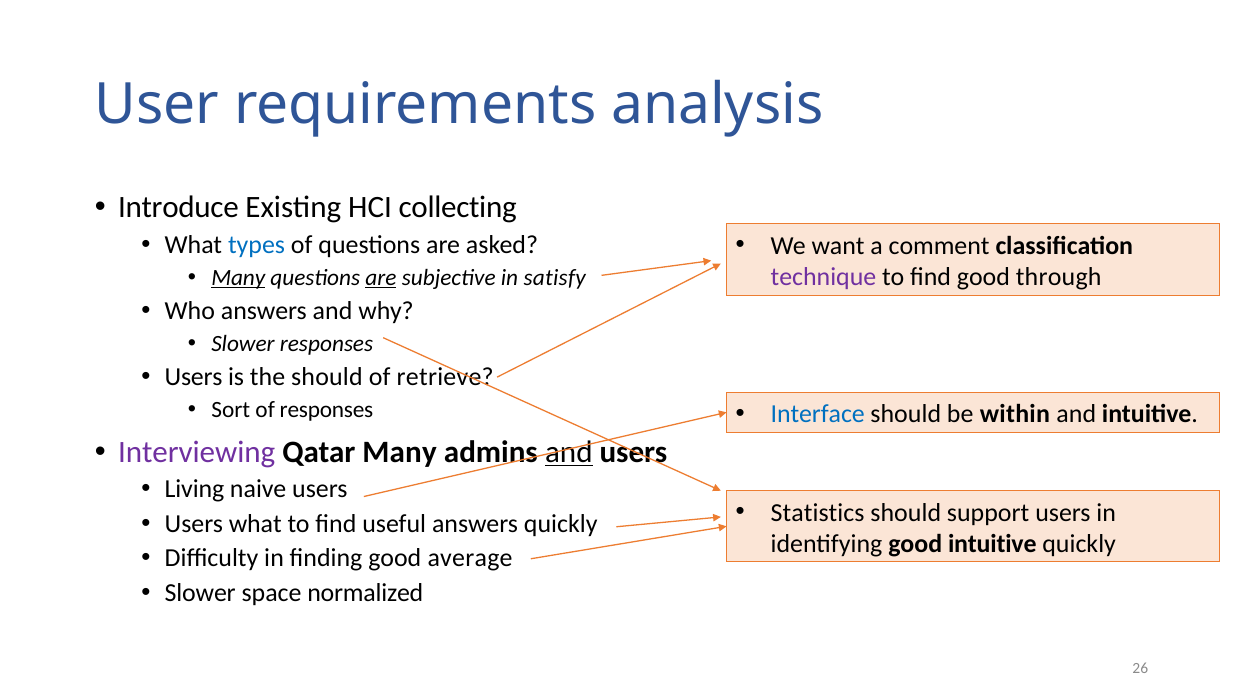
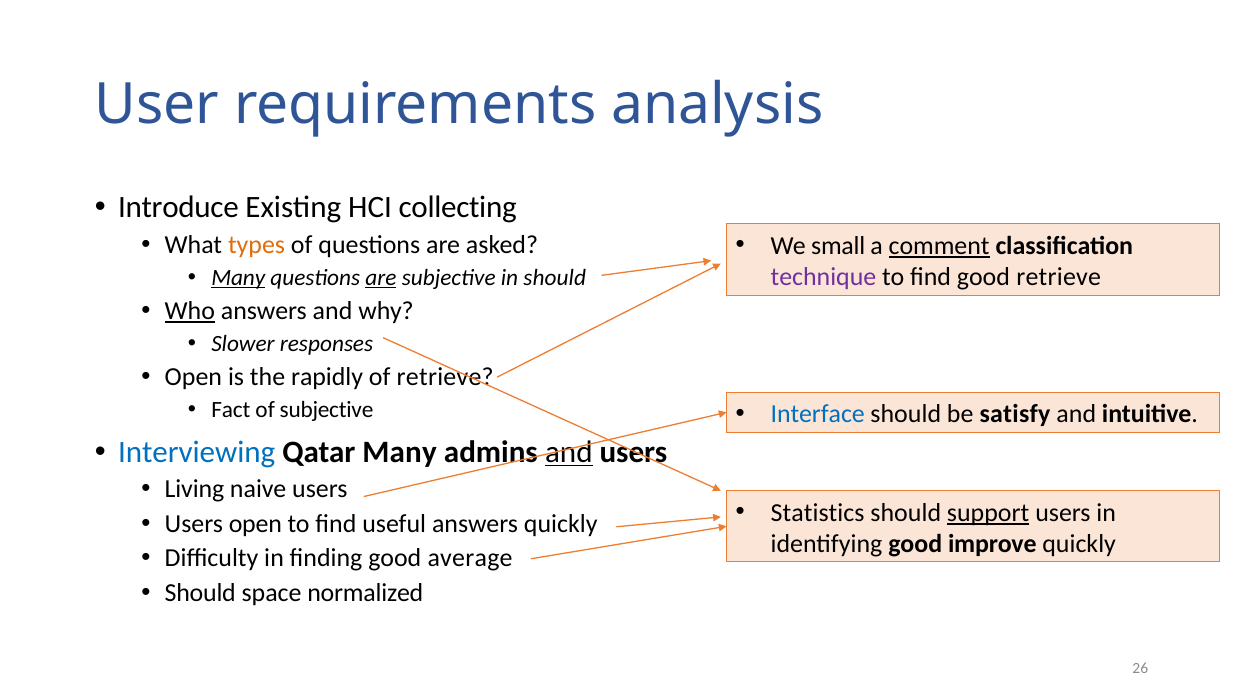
types colour: blue -> orange (257, 245)
want: want -> small (838, 246)
comment underline: none -> present (939, 246)
in satisfy: satisfy -> should (555, 278)
good through: through -> retrieve (1059, 277)
Who underline: none -> present (190, 311)
Users: Users -> Open (193, 377)
the should: should -> rapidly (327, 377)
Sort: Sort -> Fact (231, 410)
of responses: responses -> subjective (326, 410)
within: within -> satisfy (1015, 414)
Interviewing colour: purple -> blue (197, 452)
support underline: none -> present (988, 513)
Users what: what -> open (255, 524)
good intuitive: intuitive -> improve (992, 544)
Slower: Slower -> Should (200, 593)
